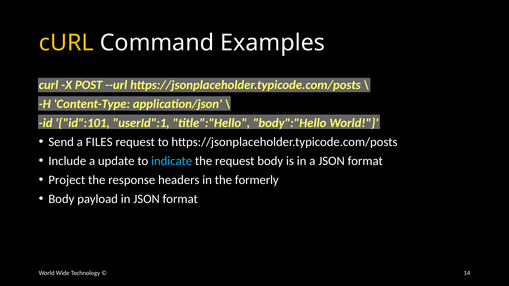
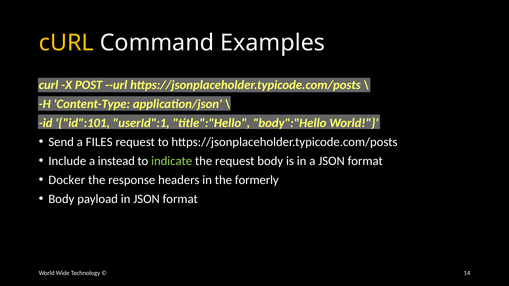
update: update -> instead (116, 161)
indicate colour: light blue -> light green (172, 161)
Project: Project -> Docker (67, 180)
